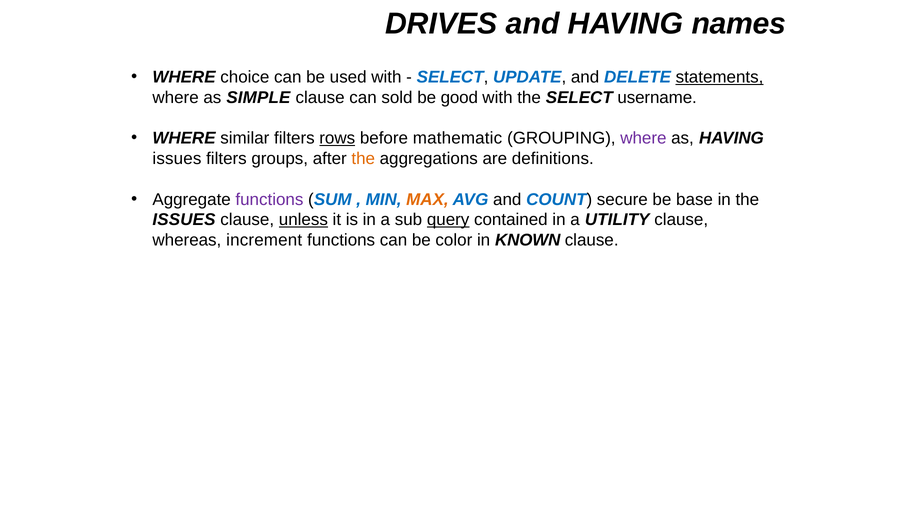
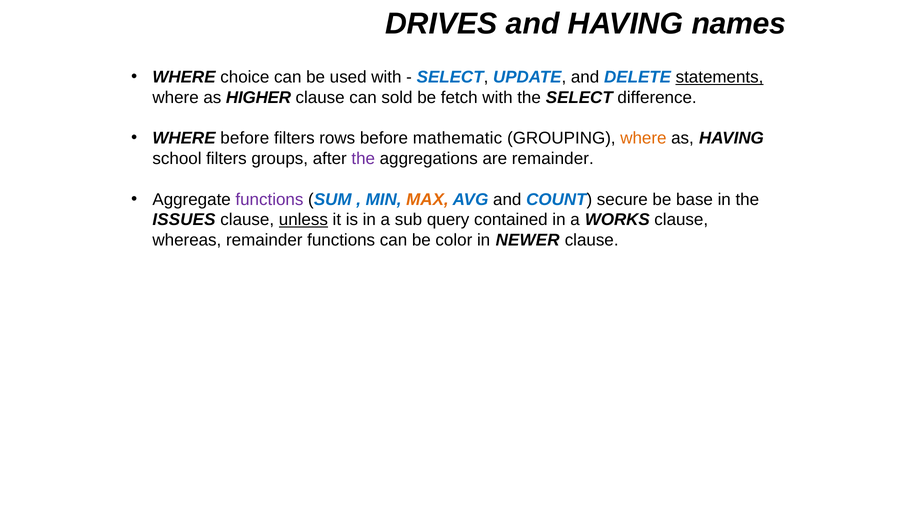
SIMPLE: SIMPLE -> HIGHER (259, 97)
good: good -> fetch (459, 97)
username: username -> difference (657, 97)
WHERE similar: similar -> before (245, 138)
rows underline: present -> none (337, 138)
where colour: purple -> orange (643, 138)
issues: issues -> school (177, 159)
the colour: orange -> purple (363, 159)
are definitions: definitions -> remainder (553, 159)
query underline: present -> none (448, 220)
UTILITY: UTILITY -> WORKS (617, 220)
whereas increment: increment -> remainder (264, 240)
KNOWN: KNOWN -> NEWER (528, 240)
